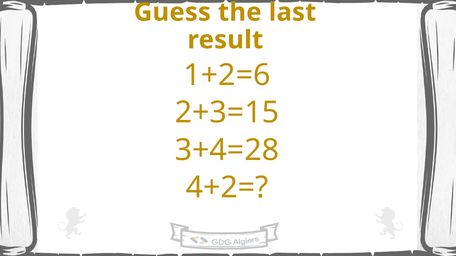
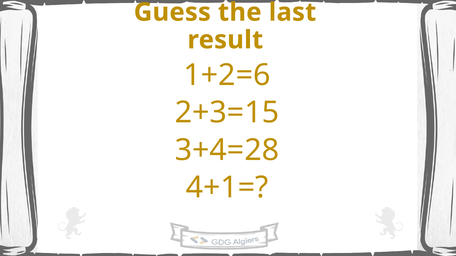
4+2=: 4+2= -> 4+1= (227, 188)
